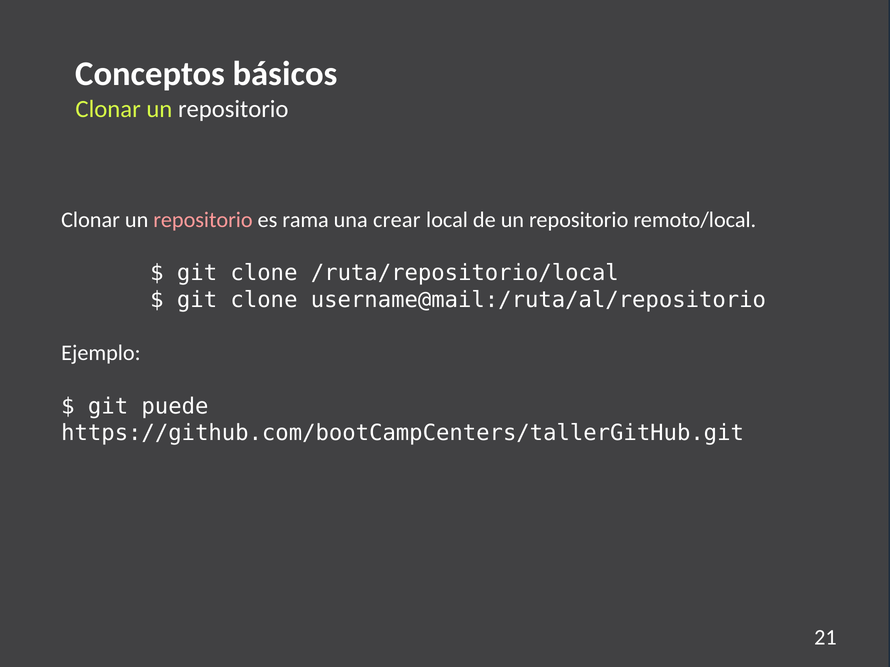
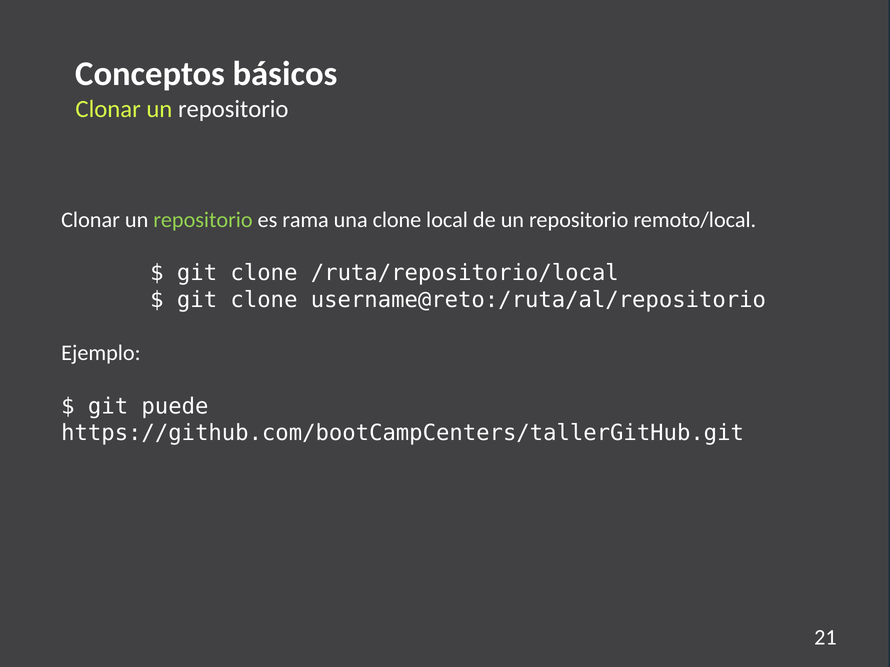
repositorio colour: pink -> light green (203, 220)
una crear: crear -> clone (397, 220)
username@mail:/ruta/al/repositorio: username@mail:/ruta/al/repositorio -> username@reto:/ruta/al/repositorio (538, 300)
